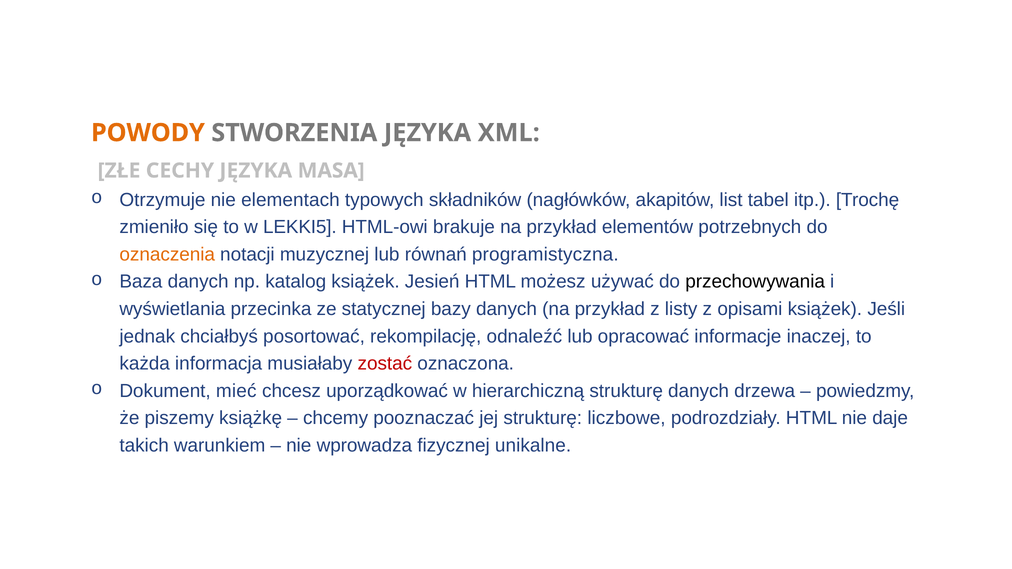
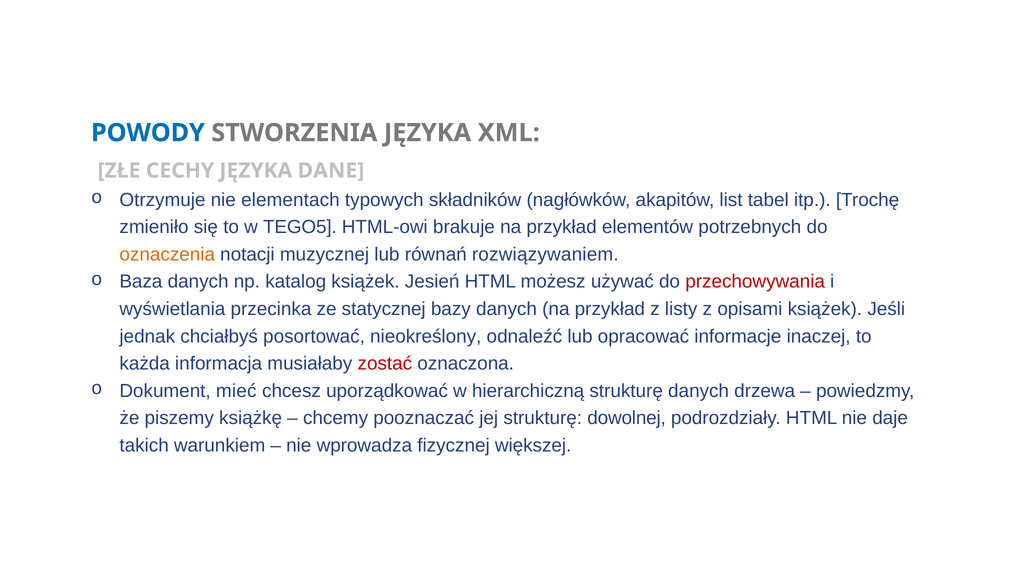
POWODY colour: orange -> blue (148, 133)
MASA: MASA -> DANE (331, 171)
LEKKI5: LEKKI5 -> TEGO5 (300, 227)
programistyczna: programistyczna -> rozwiązywaniem (545, 255)
przechowywania colour: black -> red (755, 282)
rekompilację: rekompilację -> nieokreślony (426, 336)
liczbowe: liczbowe -> dowolnej (627, 418)
unikalne: unikalne -> większej (533, 446)
